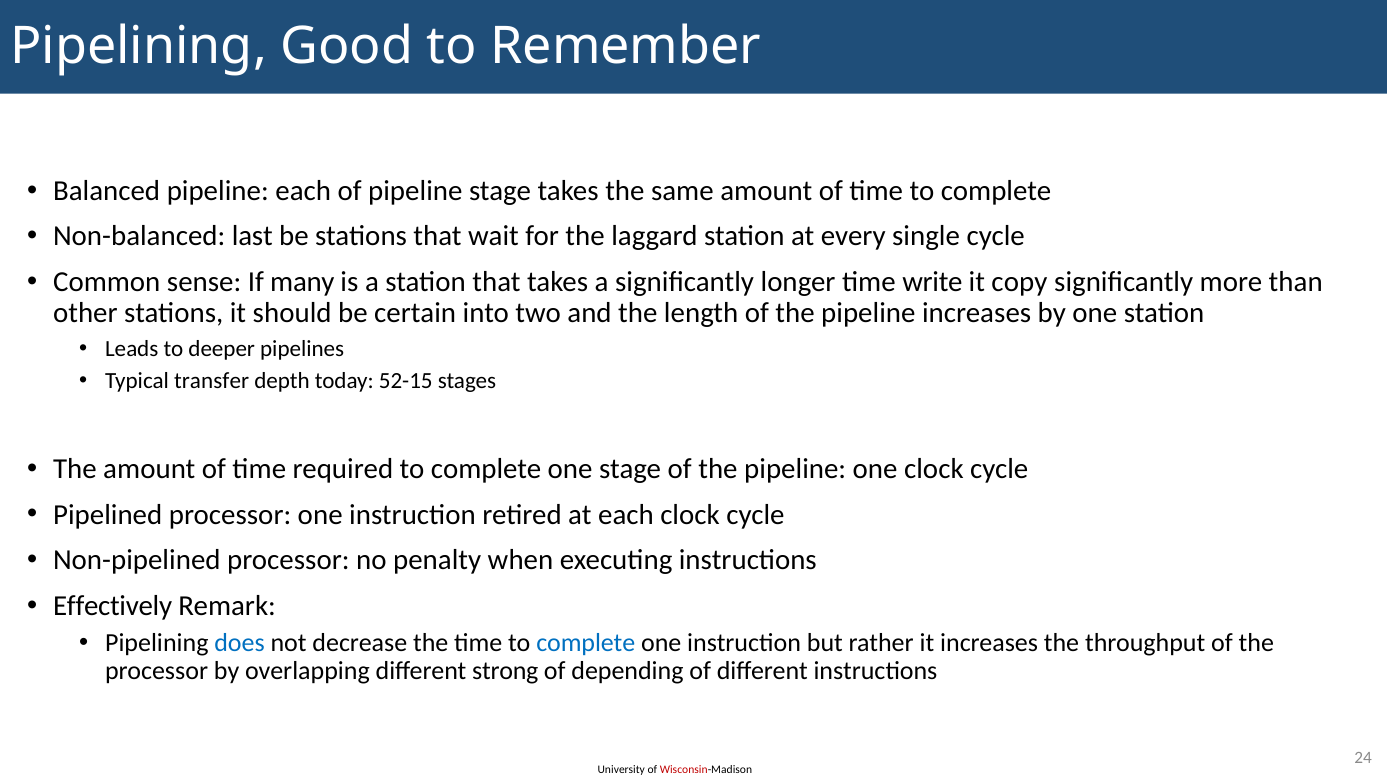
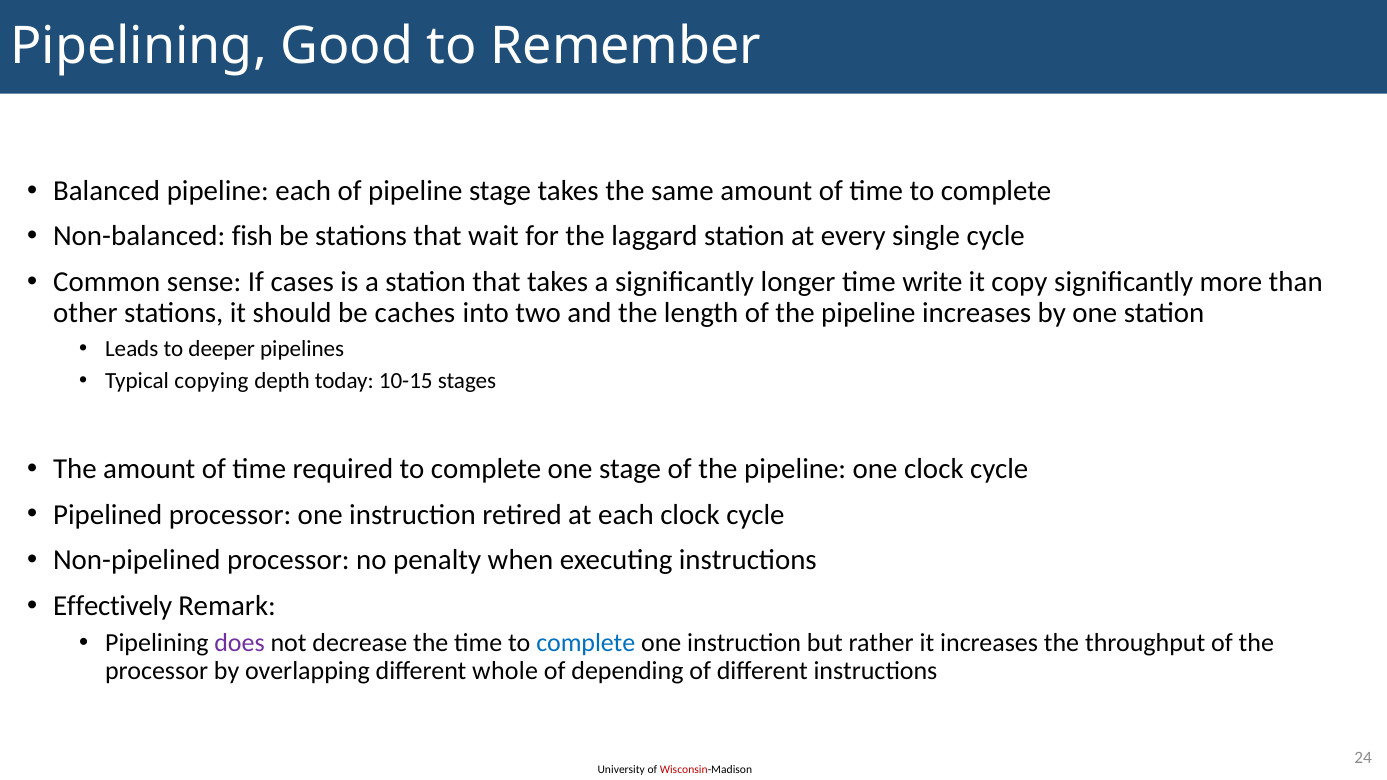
last: last -> fish (252, 236)
many: many -> cases (302, 282)
certain: certain -> caches (415, 313)
transfer: transfer -> copying (212, 381)
52-15: 52-15 -> 10-15 (406, 381)
does colour: blue -> purple (240, 643)
strong: strong -> whole (505, 671)
